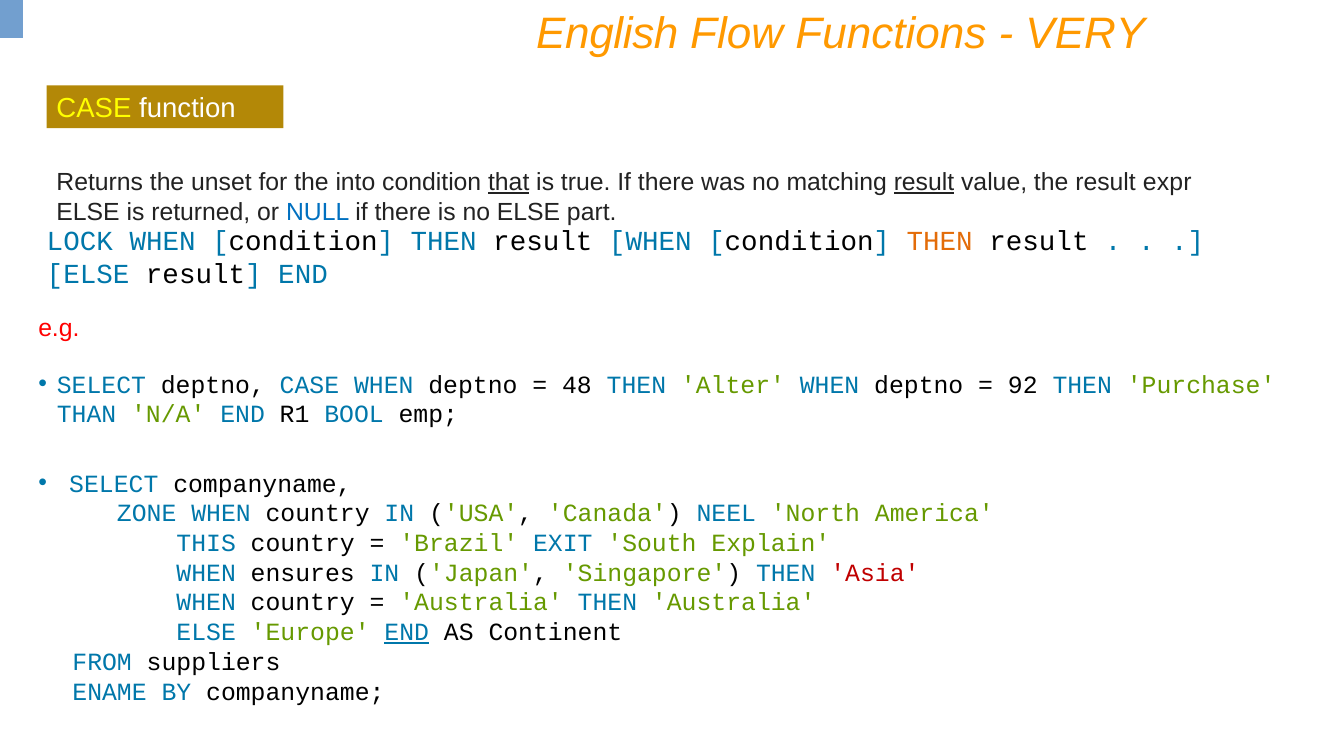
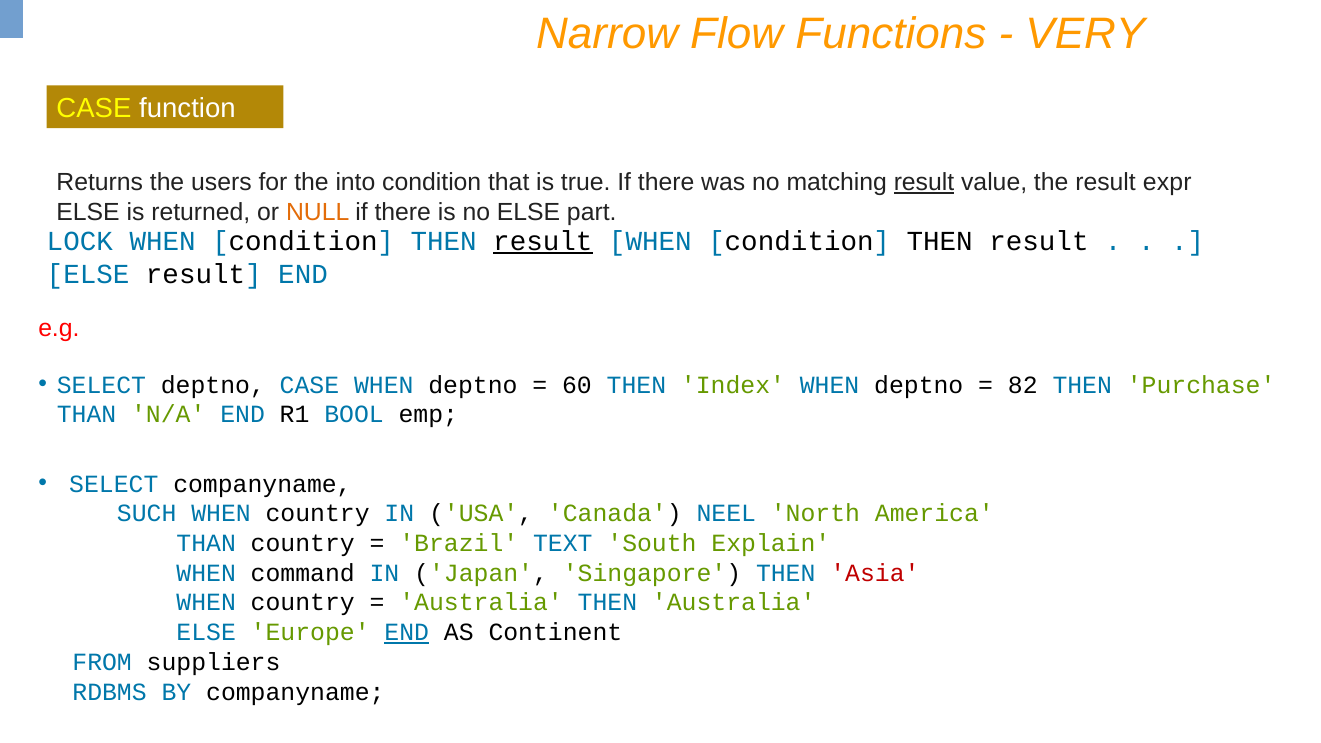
English: English -> Narrow (607, 34)
unset: unset -> users (221, 182)
that underline: present -> none (509, 182)
NULL colour: blue -> orange (318, 212)
result underline: none -> present (543, 241)
THEN colour: orange -> black (940, 241)
48: 48 -> 60 (577, 385)
Alter: Alter -> Index (733, 385)
92: 92 -> 82 (1023, 385)
ZONE: ZONE -> SUCH (147, 514)
THIS: THIS -> THAN (206, 543)
EXIT: EXIT -> TEXT (563, 543)
ensures: ensures -> command (303, 573)
ENAME: ENAME -> RDBMS (110, 692)
